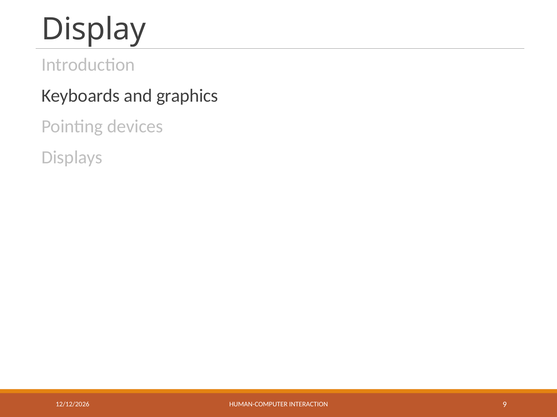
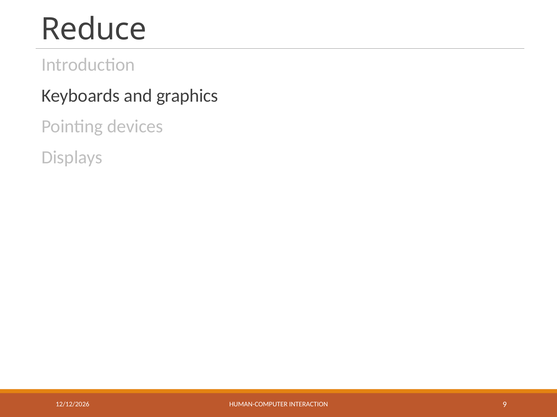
Display: Display -> Reduce (94, 29)
